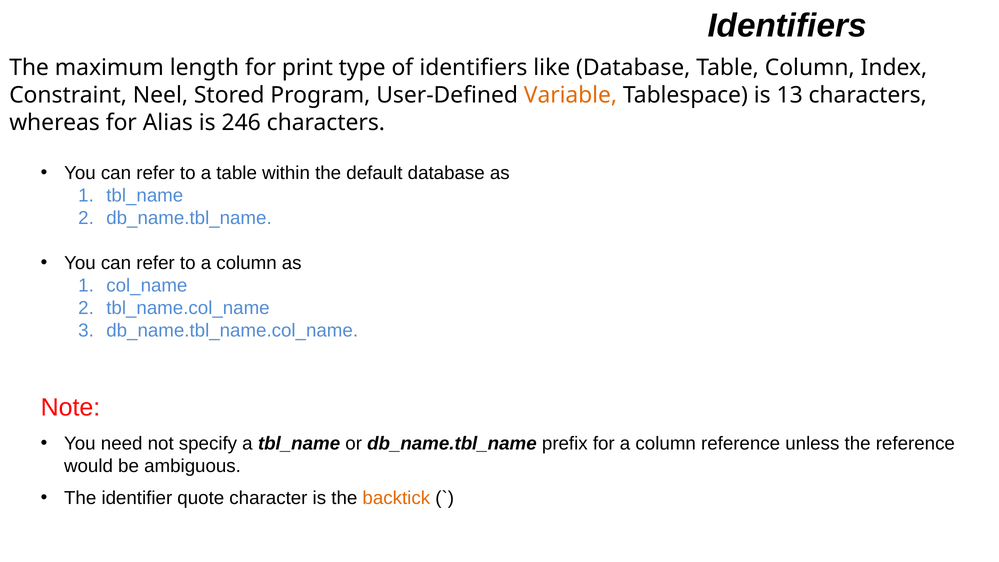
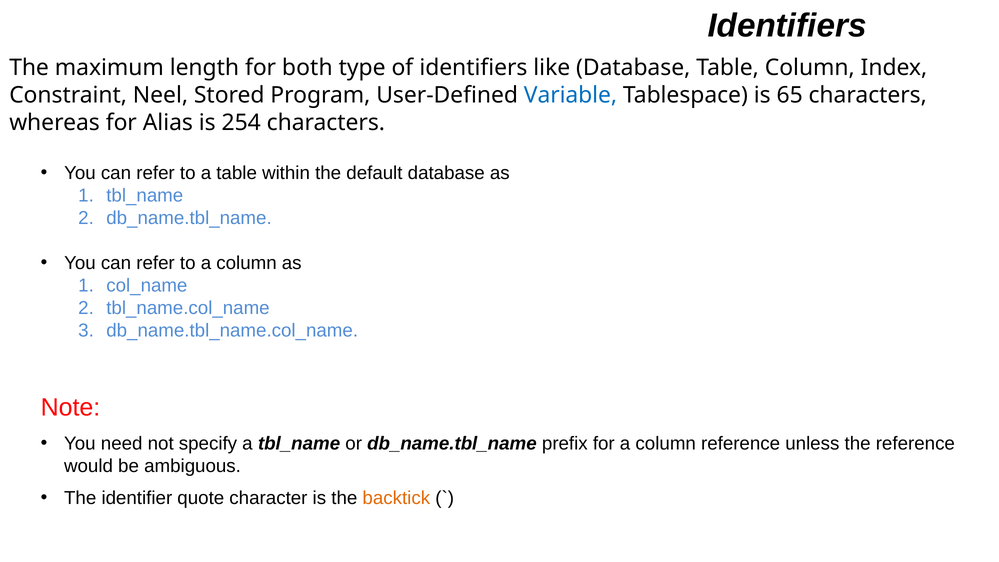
print: print -> both (307, 68)
Variable colour: orange -> blue (570, 95)
13: 13 -> 65 (790, 95)
246: 246 -> 254 (241, 123)
